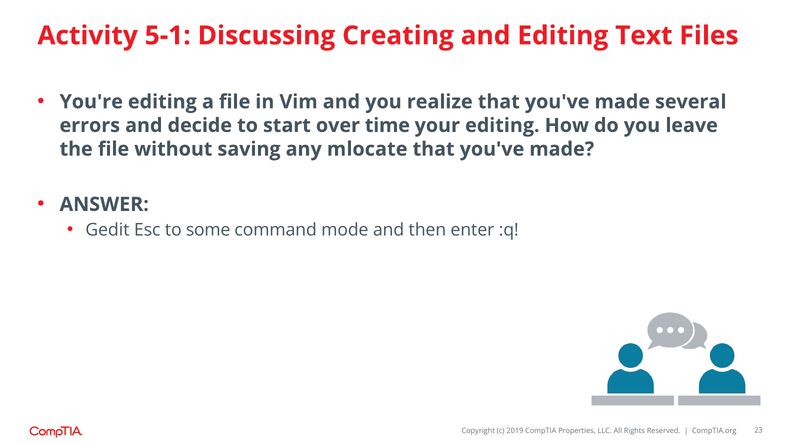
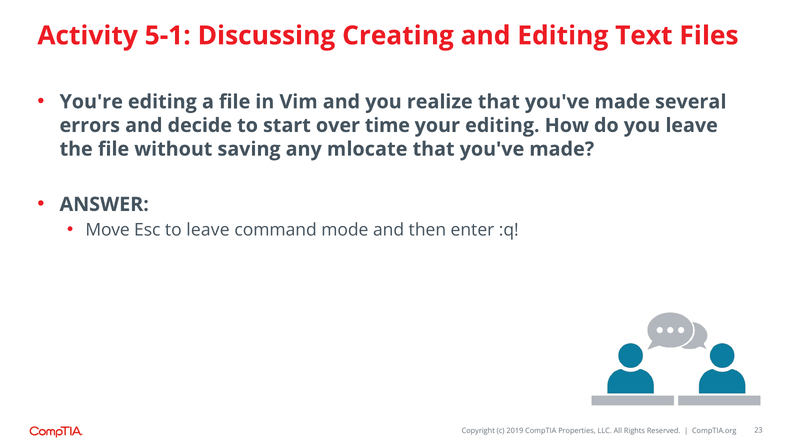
Gedit: Gedit -> Move (108, 230)
to some: some -> leave (208, 230)
